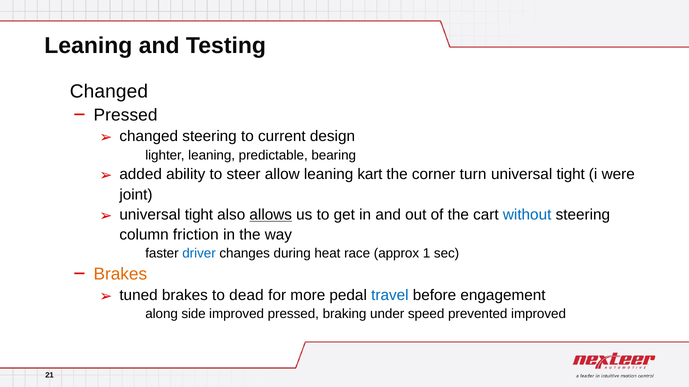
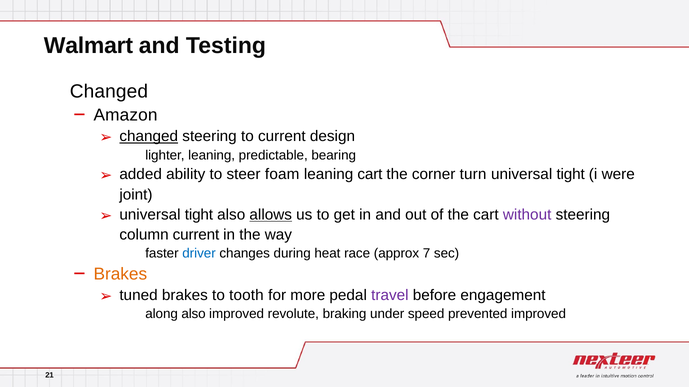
Leaning: Leaning -> Walmart (88, 46)
Pressed: Pressed -> Amazon (126, 115)
changed underline: none -> present (149, 137)
allow: allow -> foam (282, 175)
leaning kart: kart -> cart (370, 175)
without colour: blue -> purple (527, 215)
column friction: friction -> current (196, 235)
1: 1 -> 7 (427, 254)
dead: dead -> tooth (246, 296)
travel colour: blue -> purple (390, 296)
side: side -> also (194, 315)
improved pressed: pressed -> revolute (293, 315)
